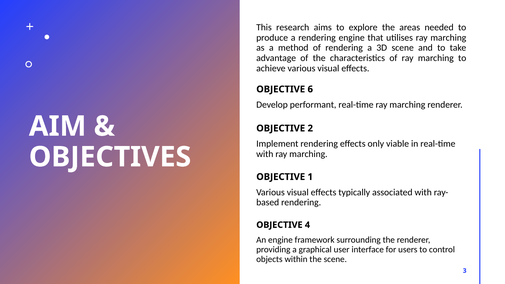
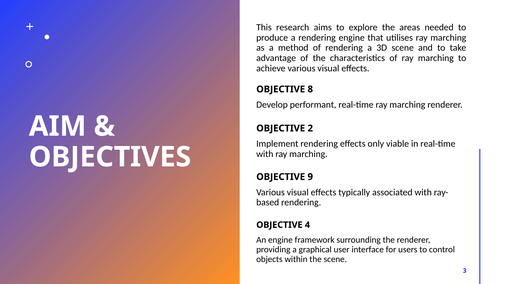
6: 6 -> 8 (310, 89)
1: 1 -> 9 (310, 177)
